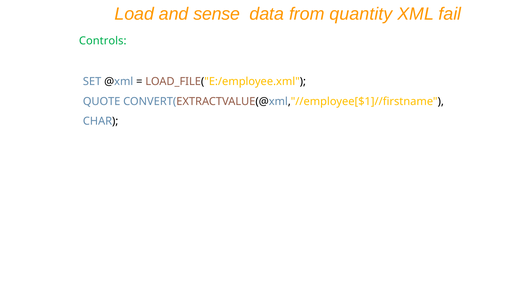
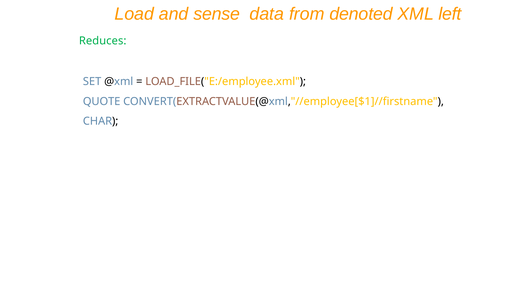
quantity: quantity -> denoted (361, 14)
fail: fail -> left (450, 14)
Controls: Controls -> Reduces (103, 41)
